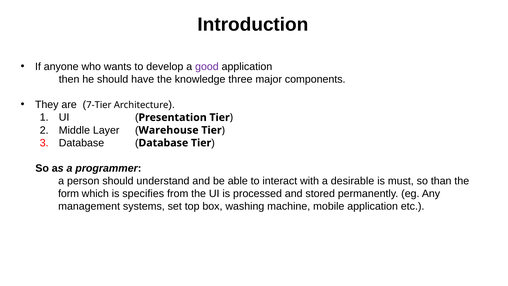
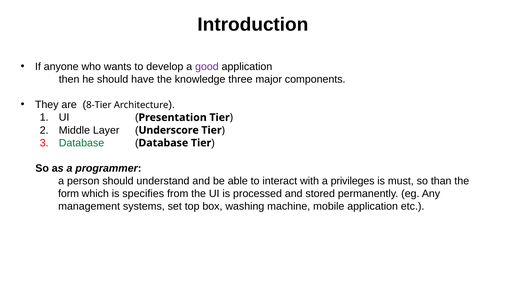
7-Tier: 7-Tier -> 8-Tier (99, 105)
Warehouse: Warehouse -> Underscore (169, 130)
Database colour: black -> green (81, 143)
desirable: desirable -> privileges (353, 181)
